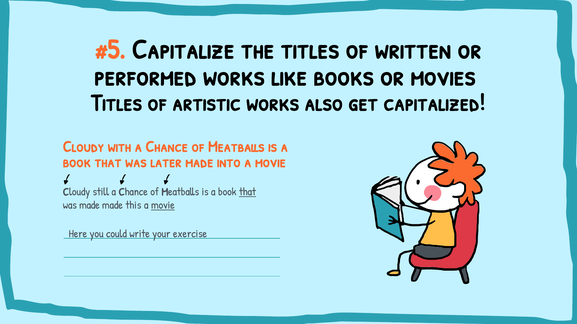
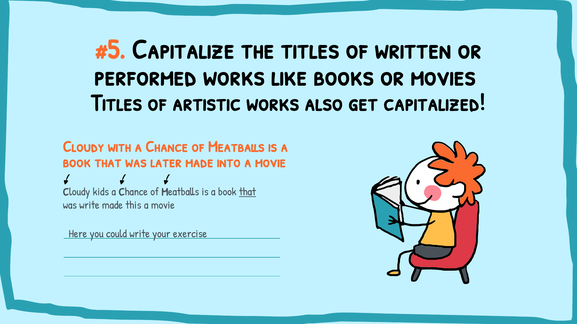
still: still -> kids (101, 192)
was made: made -> write (89, 206)
movie underline: present -> none (163, 206)
